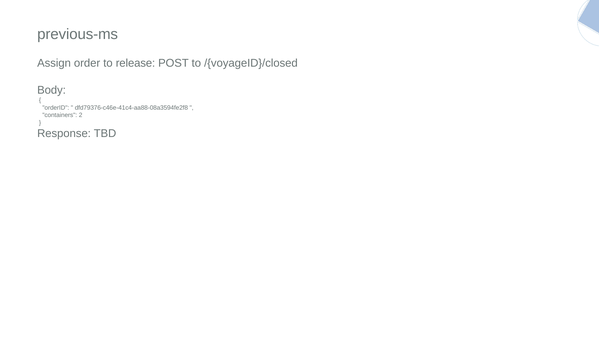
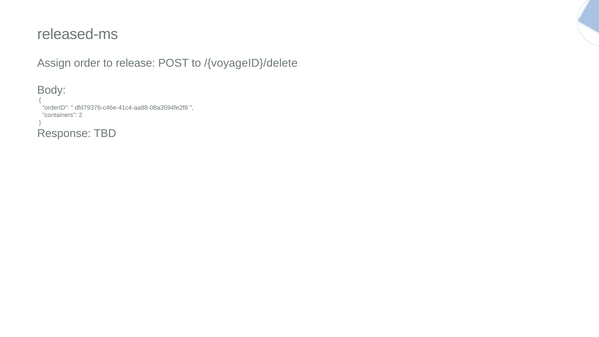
previous-ms: previous-ms -> released-ms (78, 34)
/{voyageID}/closed: /{voyageID}/closed -> /{voyageID}/delete (251, 63)
